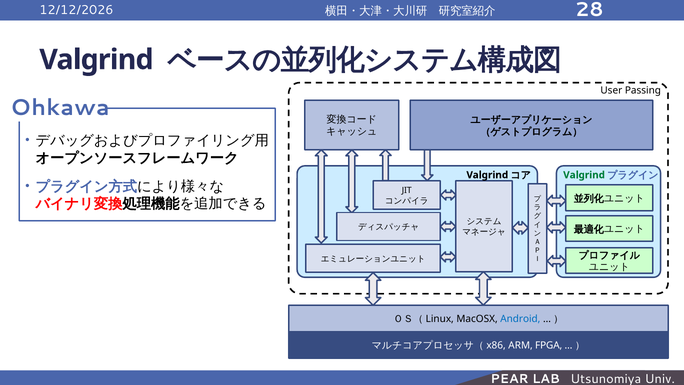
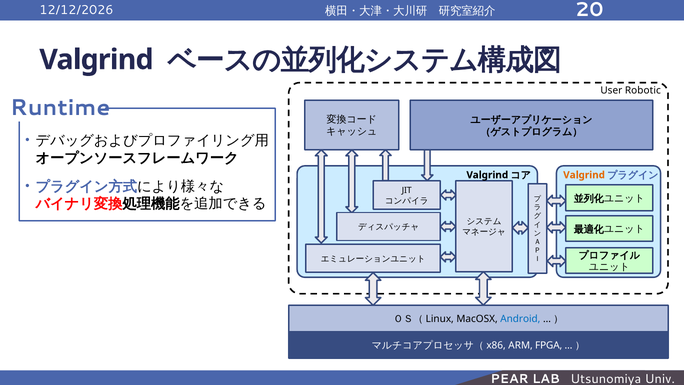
28: 28 -> 20 (589, 10)
Passing: Passing -> Robotic (643, 90)
Ohkawa: Ohkawa -> Runtime (60, 108)
Valgrind colour: green -> orange (584, 175)
